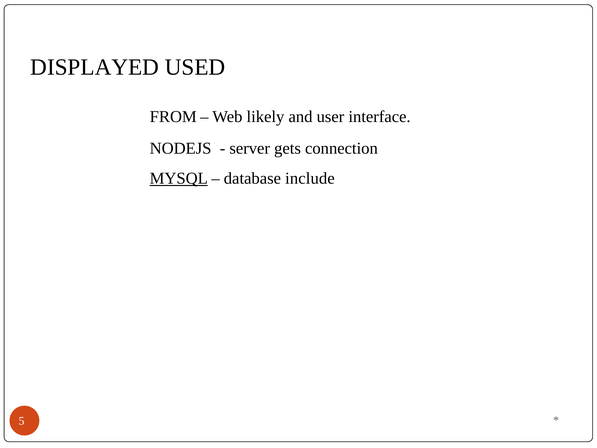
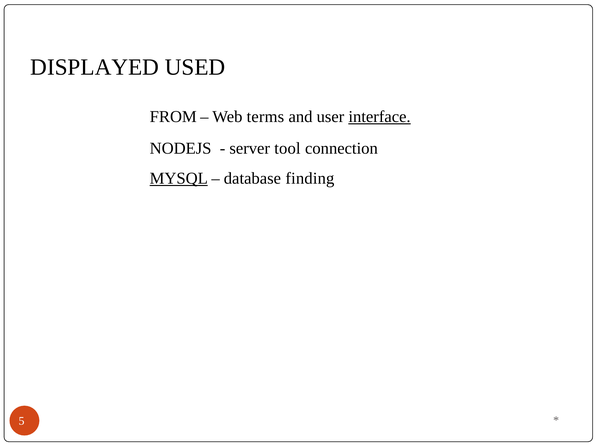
likely: likely -> terms (265, 117)
interface underline: none -> present (380, 117)
gets: gets -> tool (287, 148)
include: include -> finding (310, 178)
